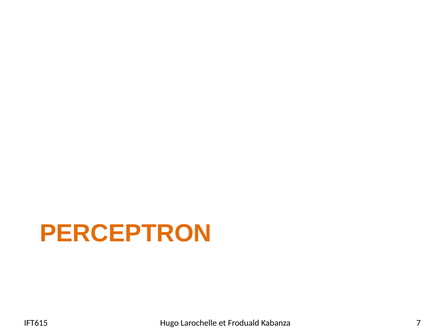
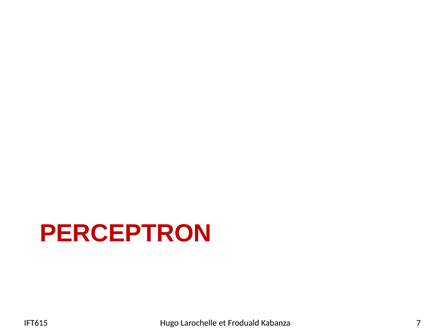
PERCEPTRON colour: orange -> red (126, 234)
